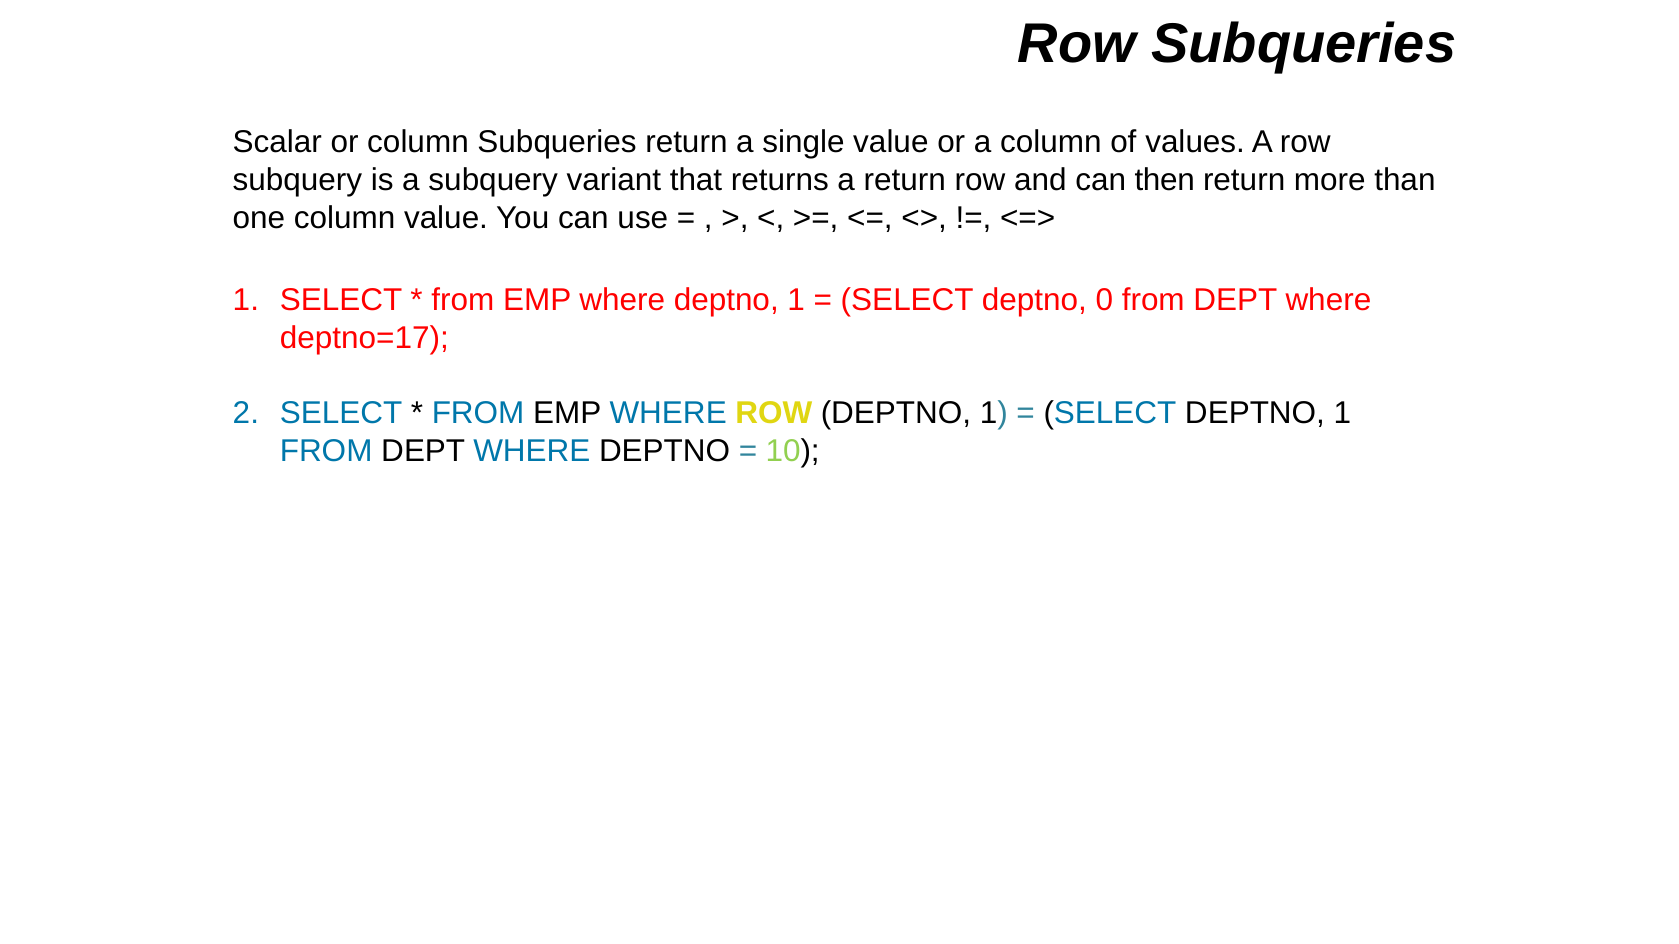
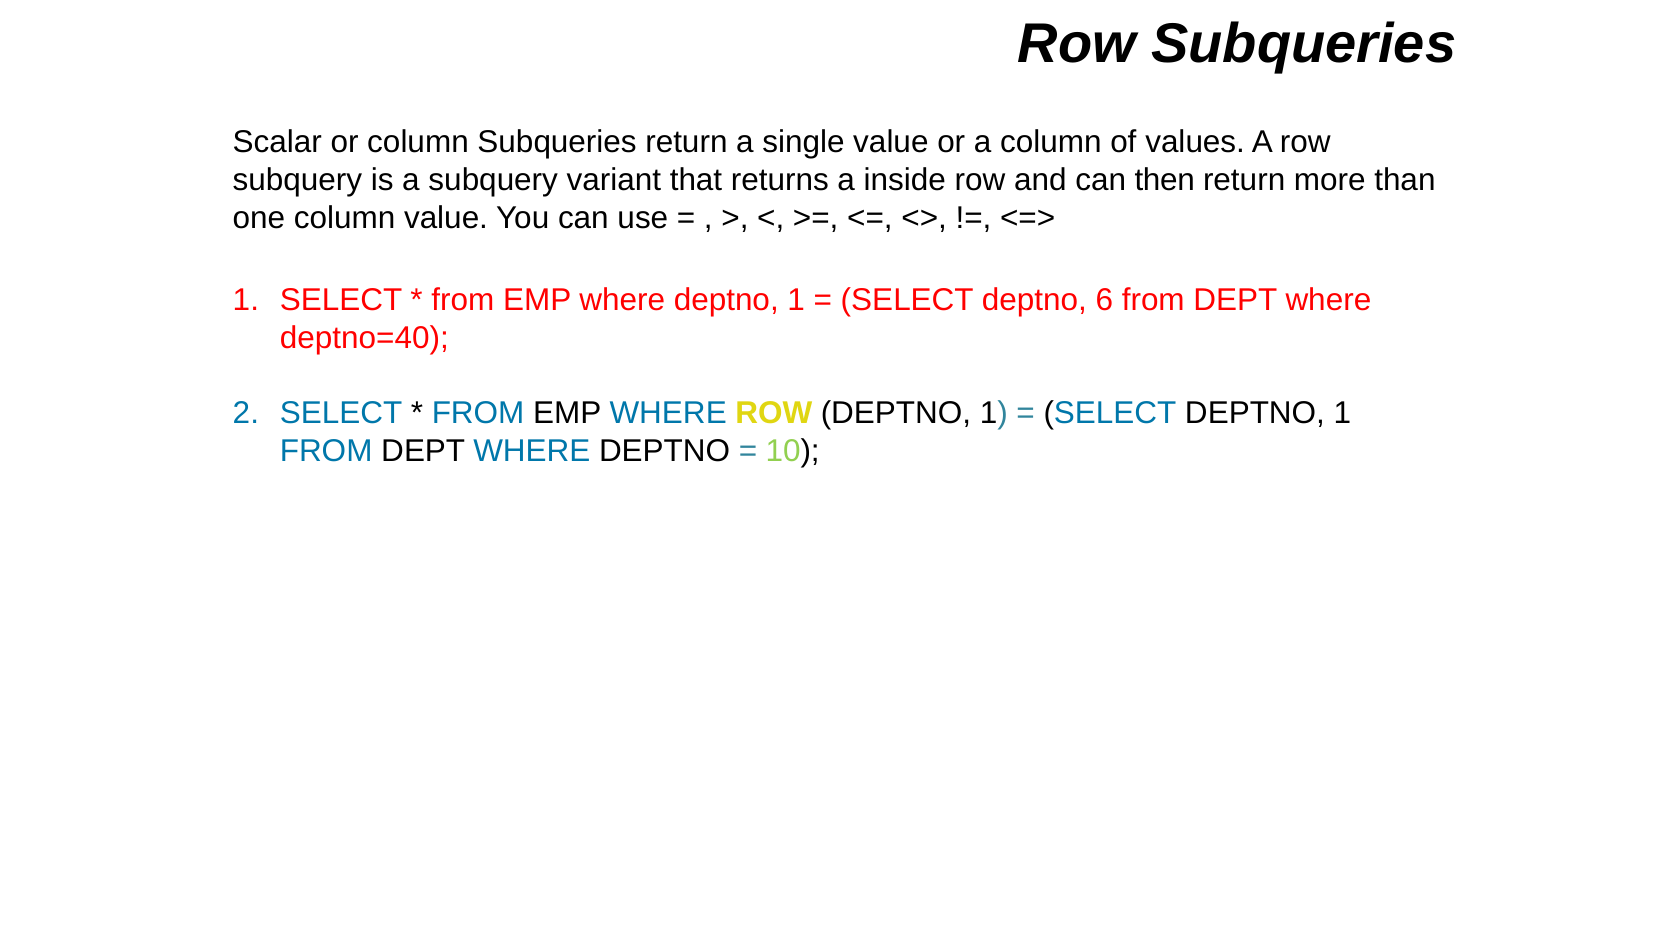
a return: return -> inside (905, 180)
0: 0 -> 6 (1104, 300)
deptno=17: deptno=17 -> deptno=40 (364, 338)
